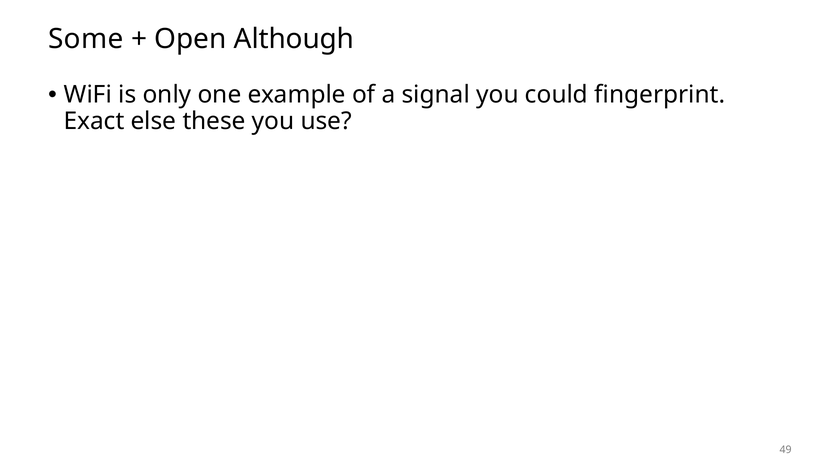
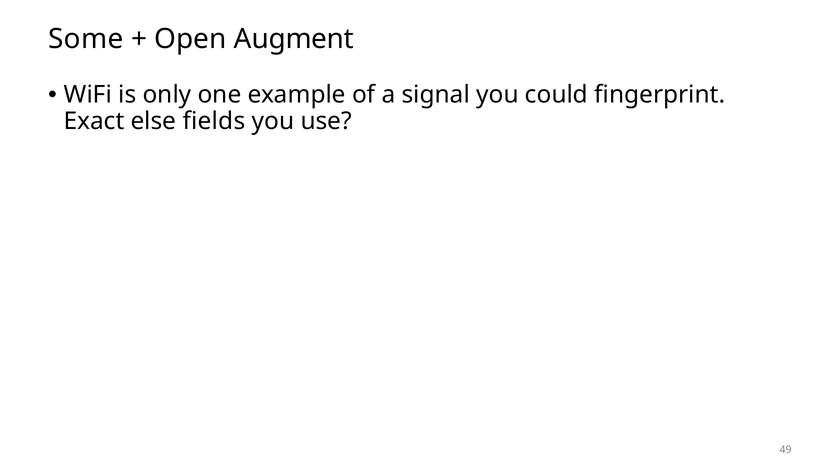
Although: Although -> Augment (294, 39)
these: these -> fields (214, 121)
